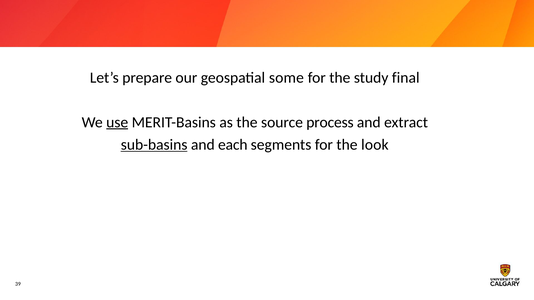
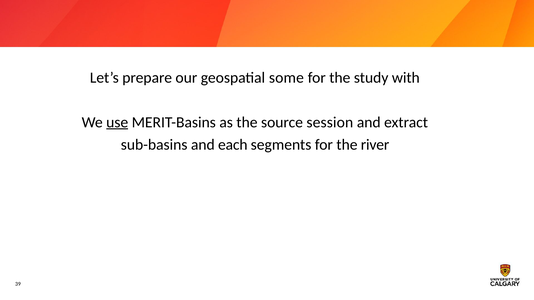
final: final -> with (406, 78)
process: process -> session (330, 122)
sub-basins underline: present -> none (154, 145)
look: look -> river (375, 145)
